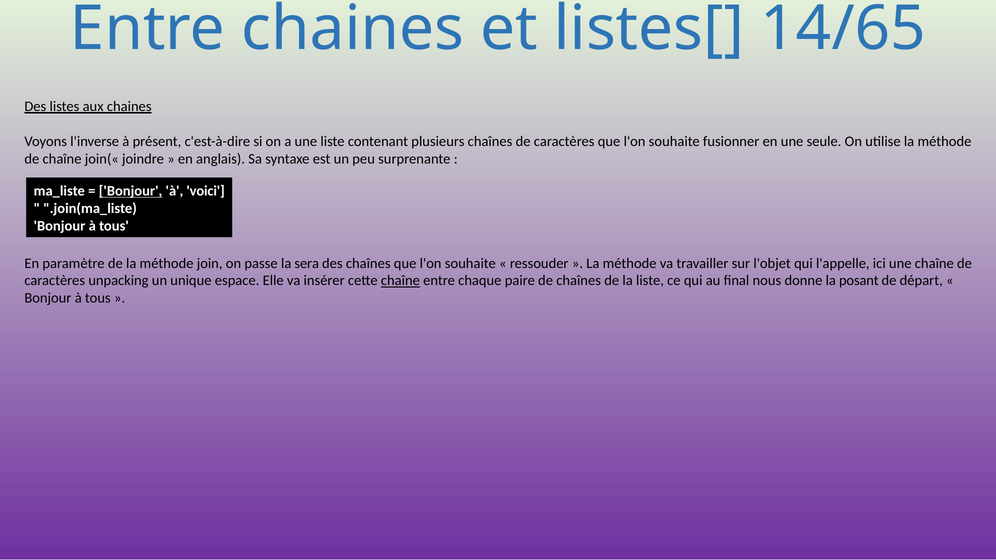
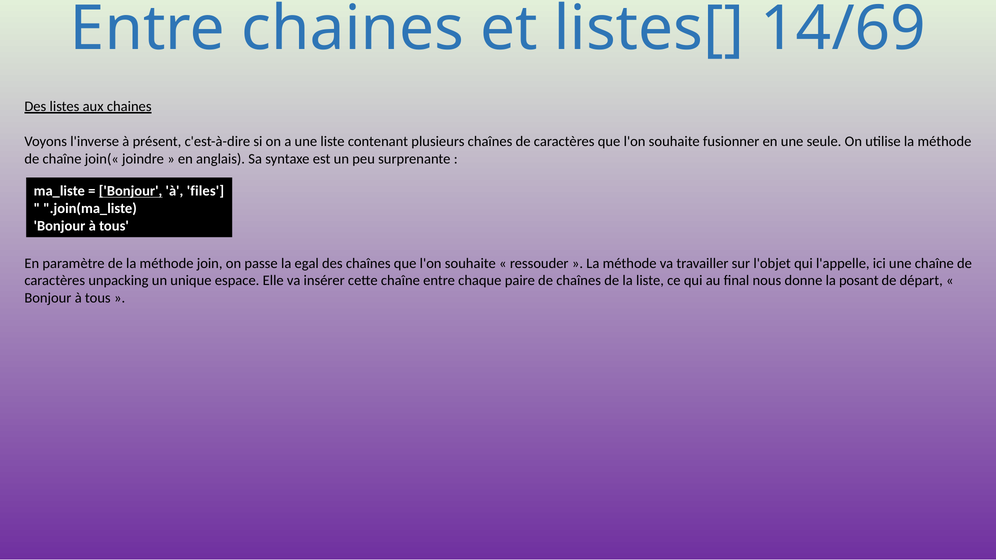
14/65: 14/65 -> 14/69 (843, 29)
voici: voici -> files (205, 191)
sera: sera -> egal (307, 263)
chaîne underline: present -> none (400, 281)
